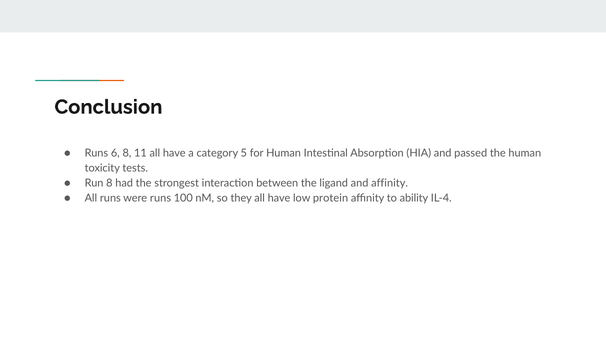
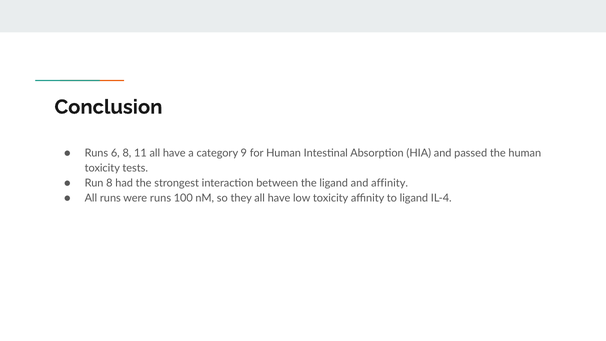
5: 5 -> 9 (244, 153)
low protein: protein -> toxicity (331, 198)
to ability: ability -> ligand (414, 198)
